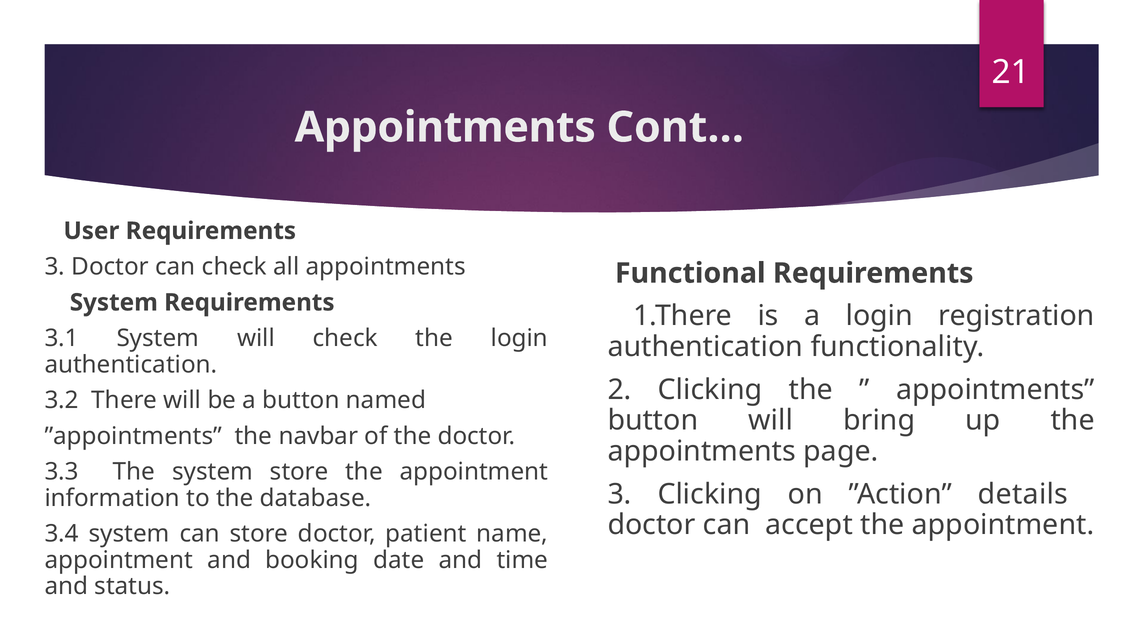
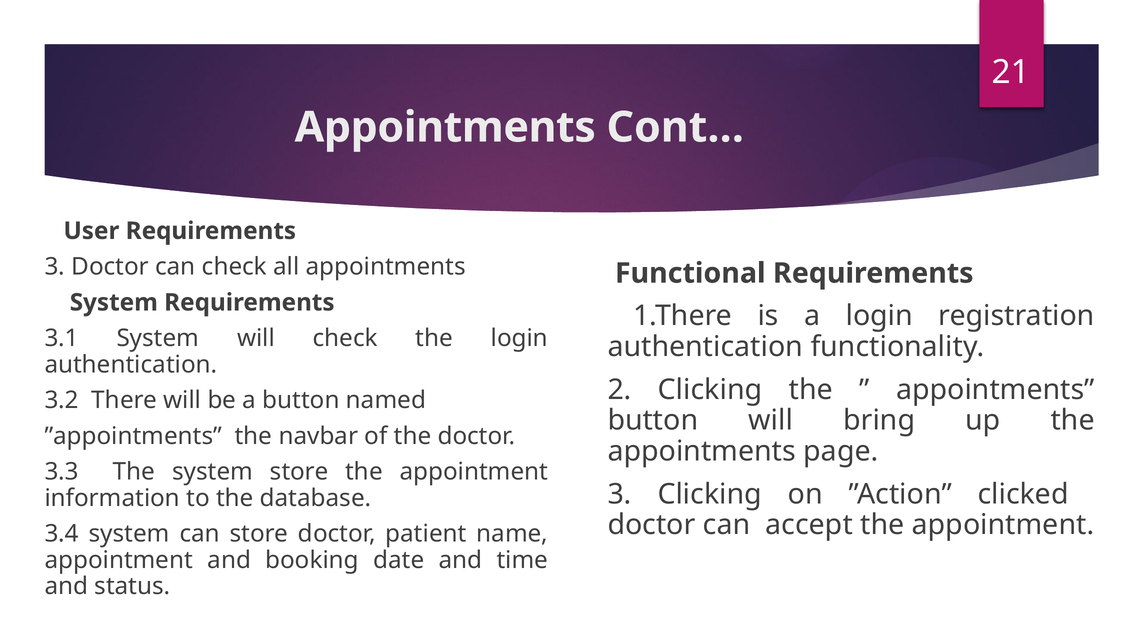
details: details -> clicked (1023, 494)
